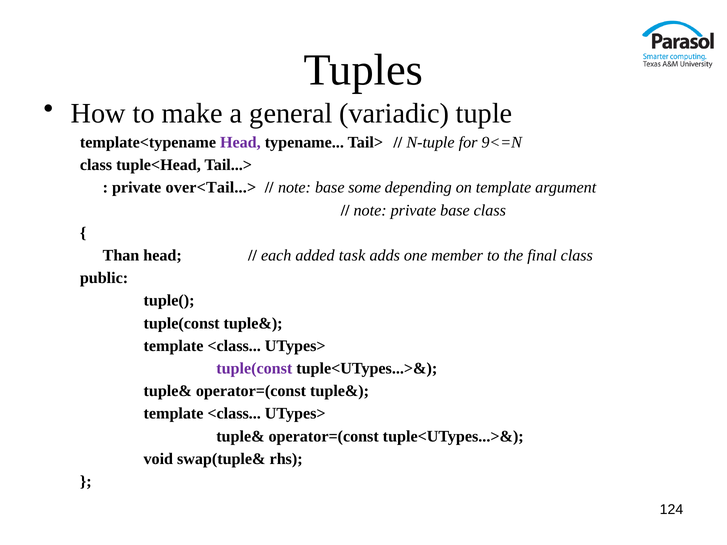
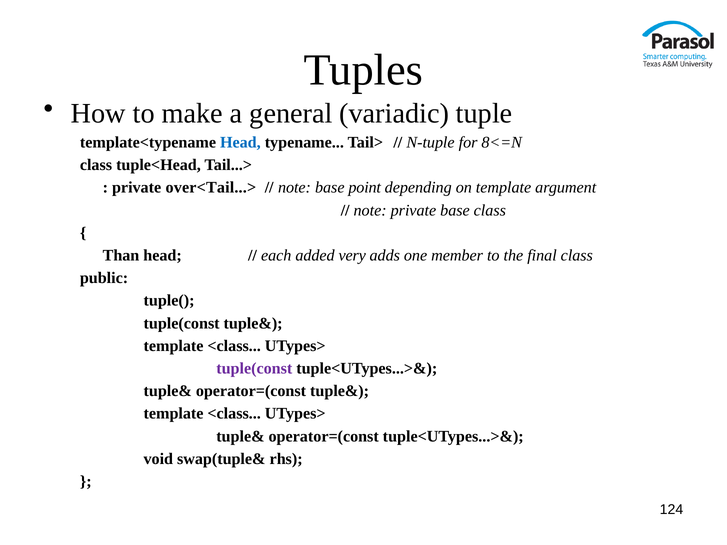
Head colour: purple -> blue (240, 143)
9<=N: 9<=N -> 8<=N (502, 143)
some: some -> point (365, 188)
task: task -> very (352, 256)
